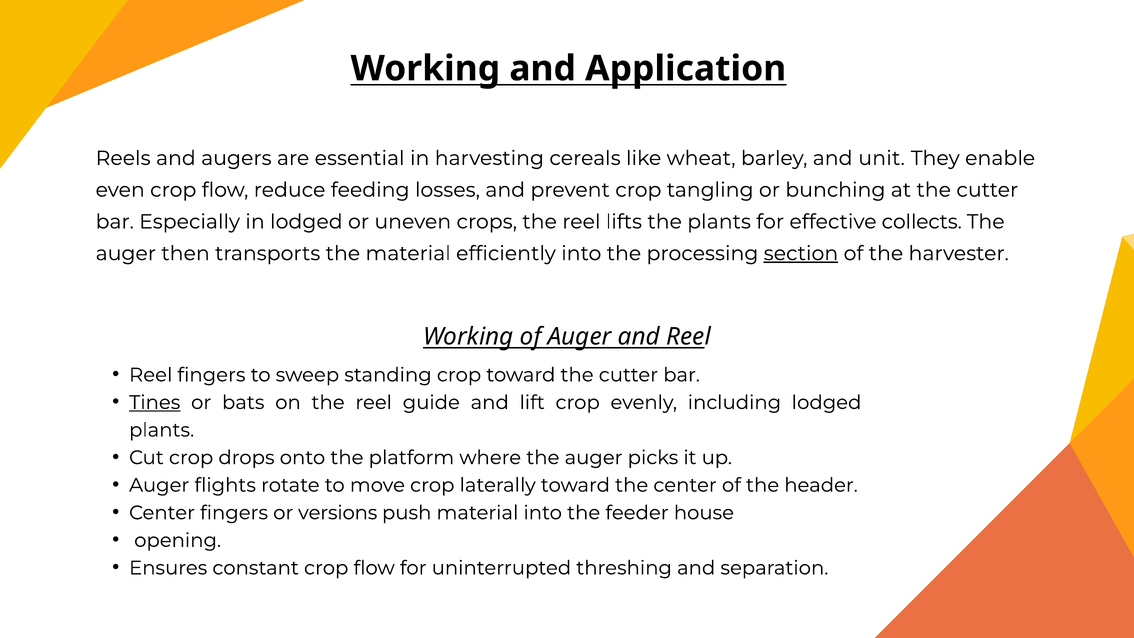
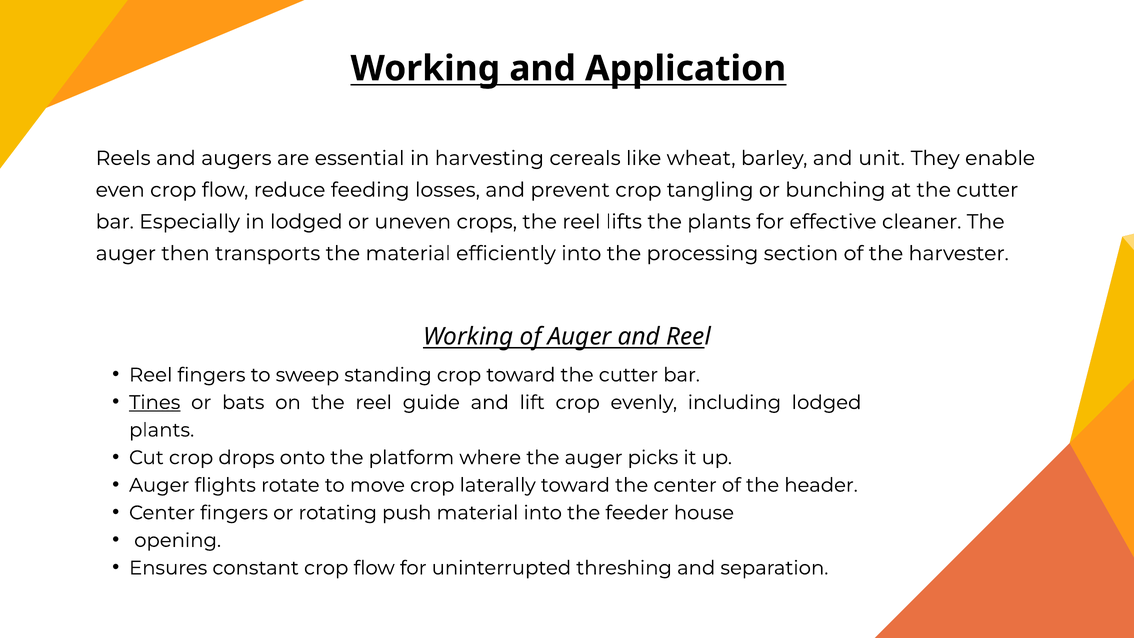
collects: collects -> cleaner (922, 222)
section underline: present -> none (801, 253)
versions: versions -> rotating (338, 513)
